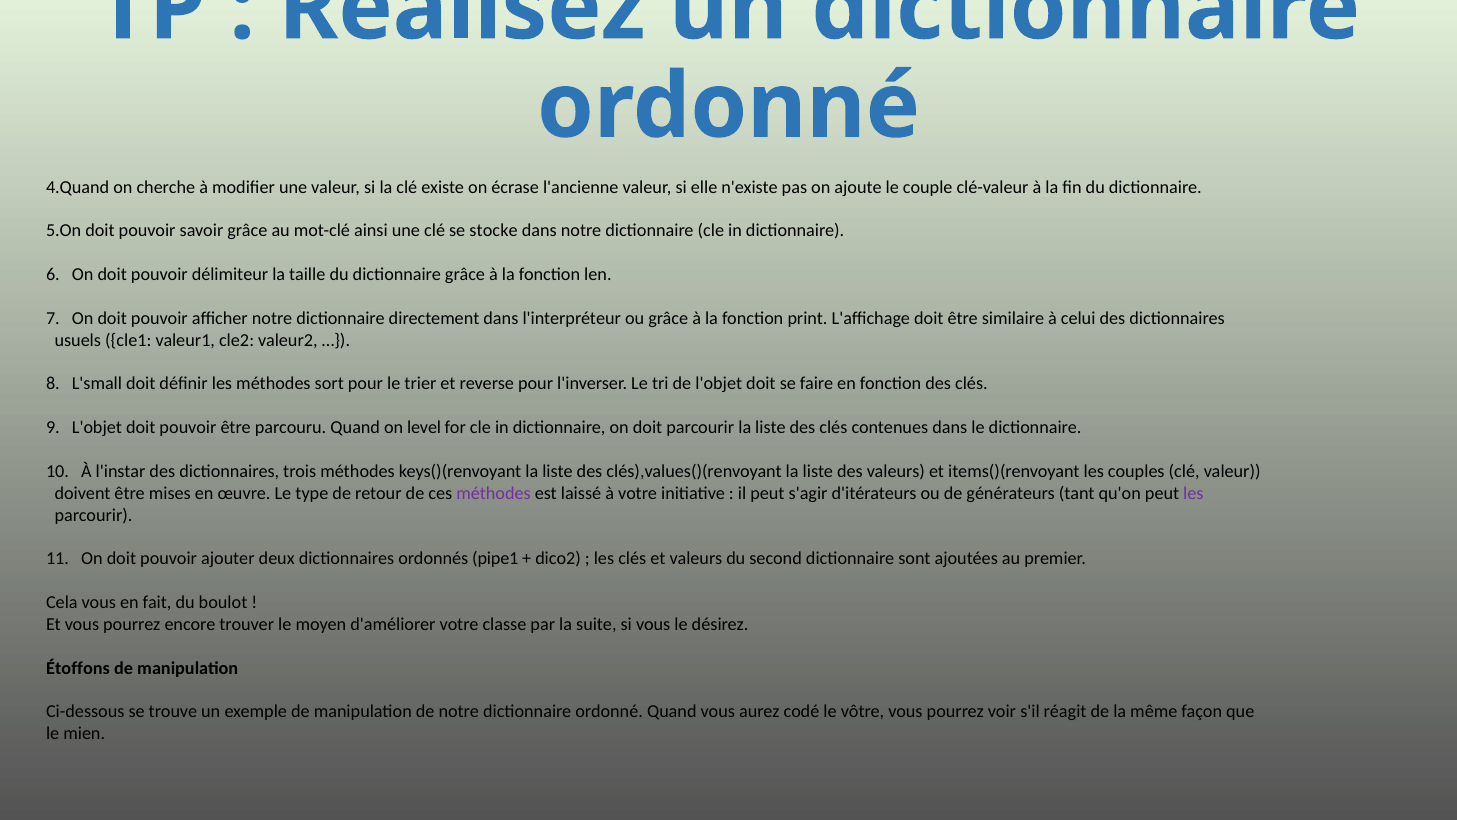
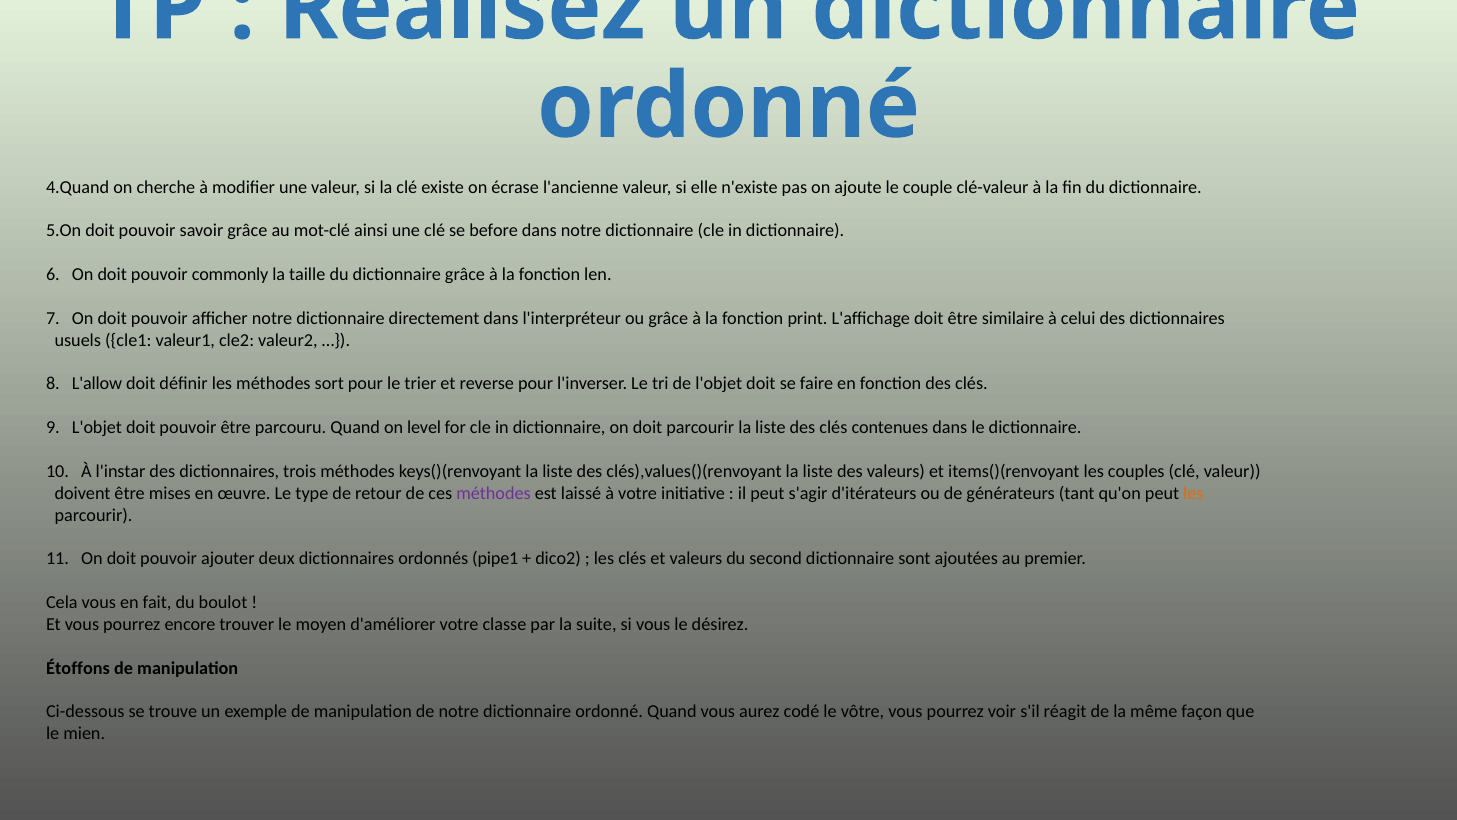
stocke: stocke -> before (494, 231)
délimiteur: délimiteur -> commonly (230, 274)
L'small: L'small -> L'allow (97, 384)
les colour: purple -> orange (1193, 493)
